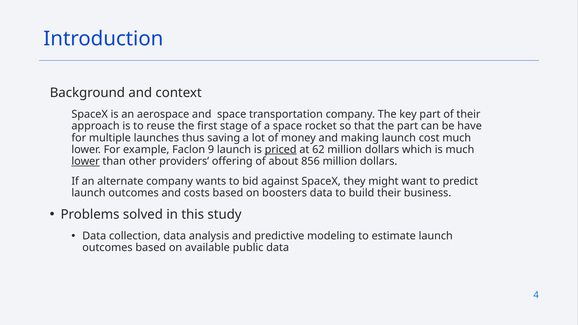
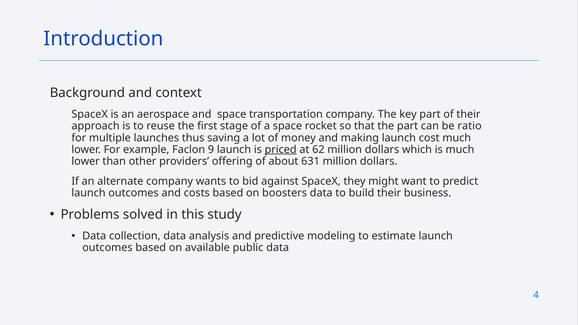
have: have -> ratio (470, 126)
lower underline: present -> none (86, 161)
856: 856 -> 631 (310, 161)
